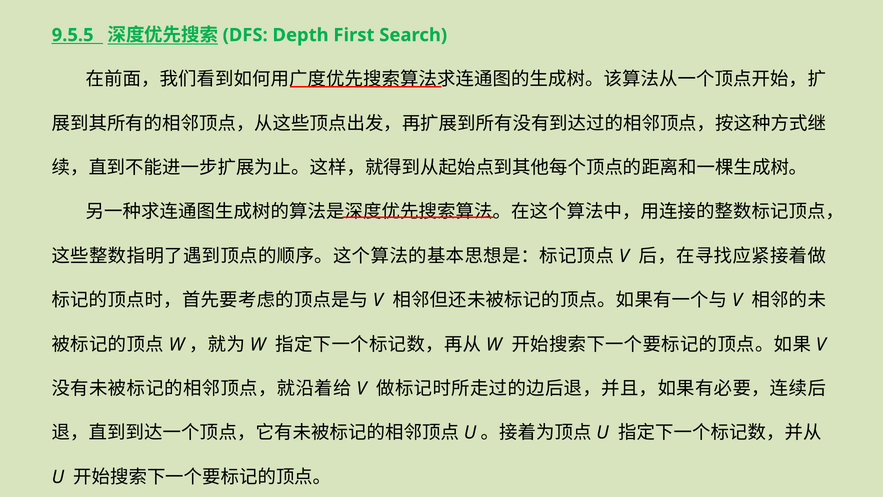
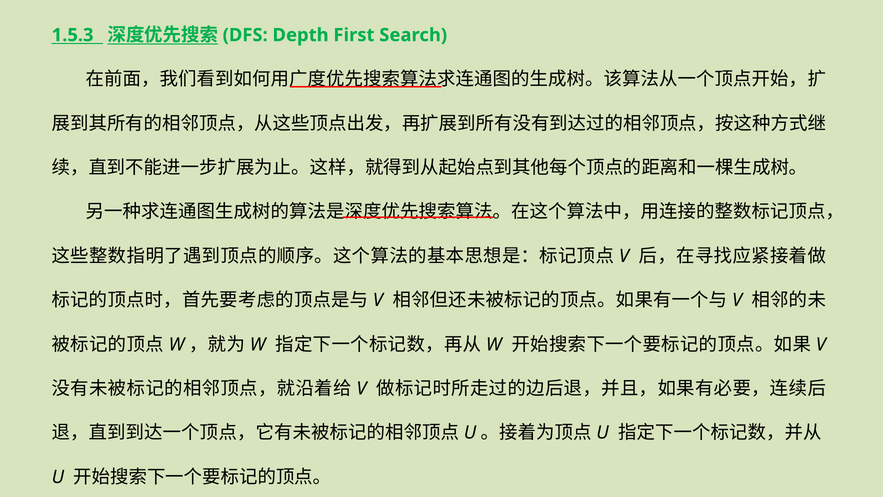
9.5.5: 9.5.5 -> 1.5.3 (73, 35)
